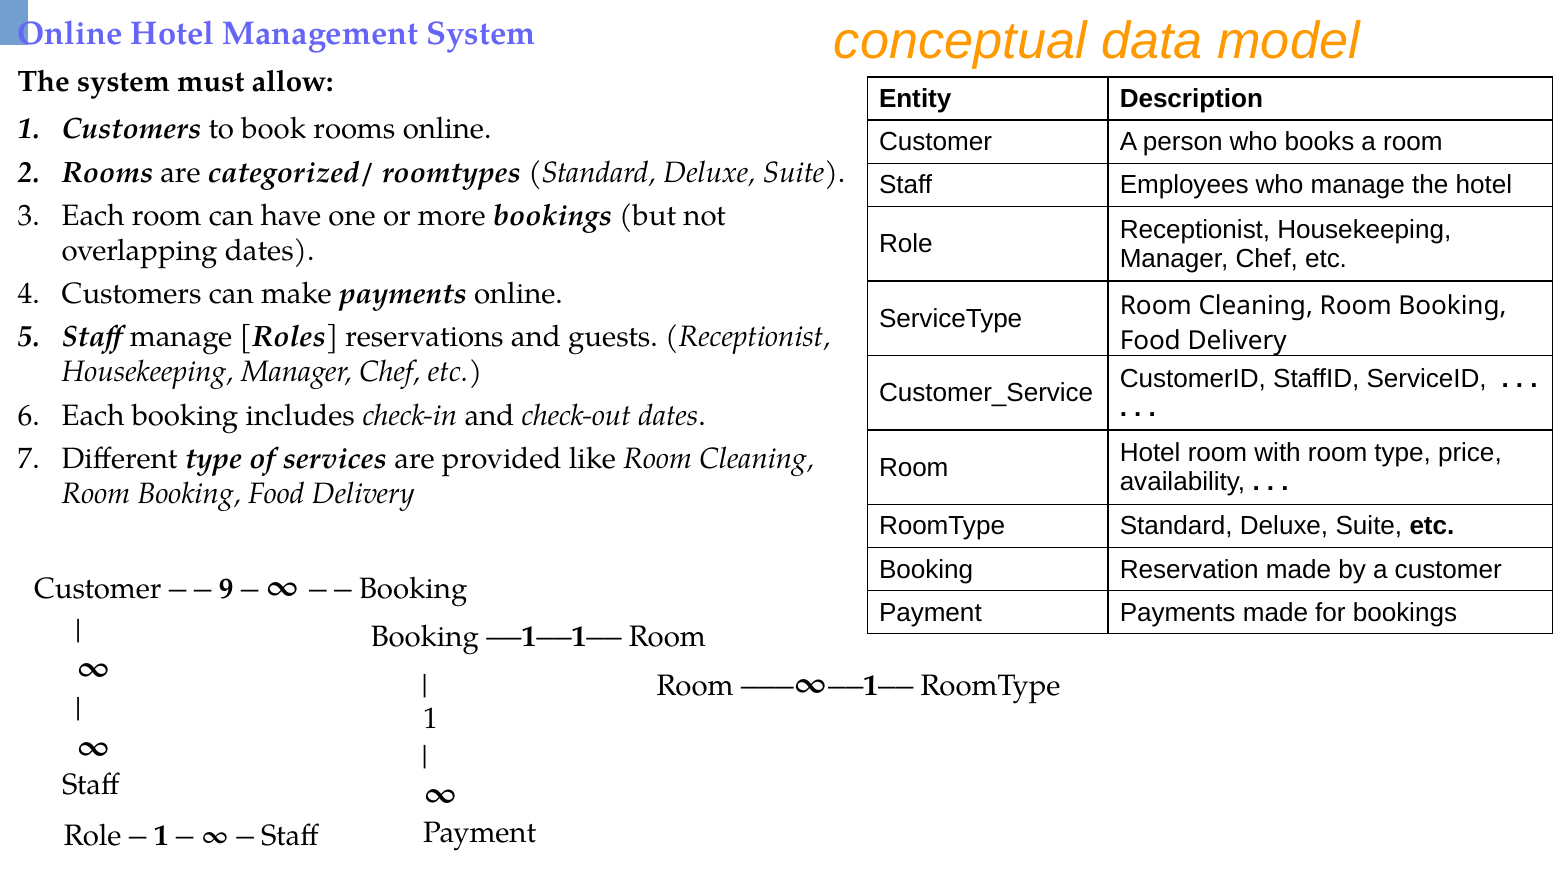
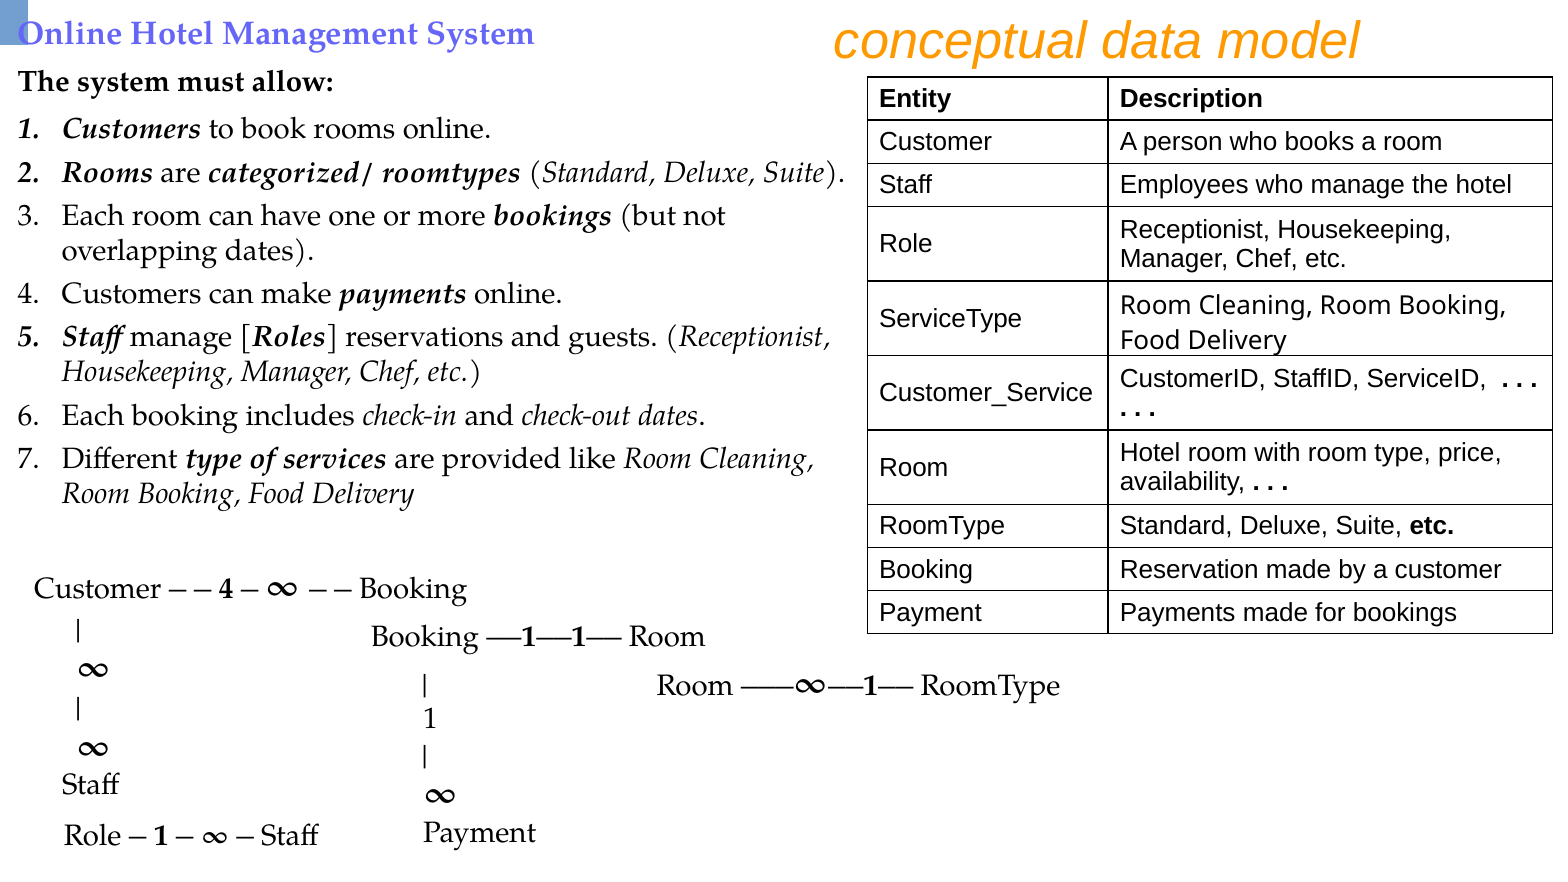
9: 9 -> 4 (226, 589)
